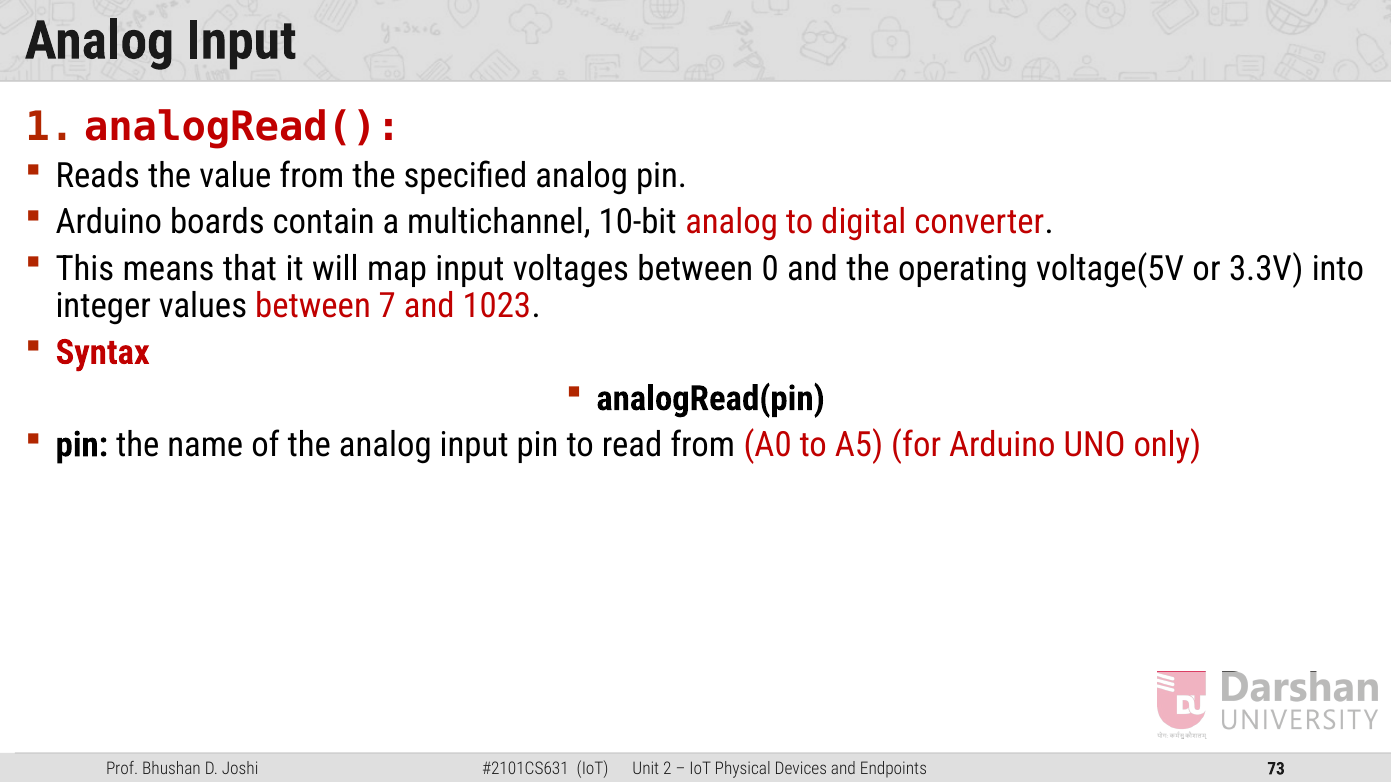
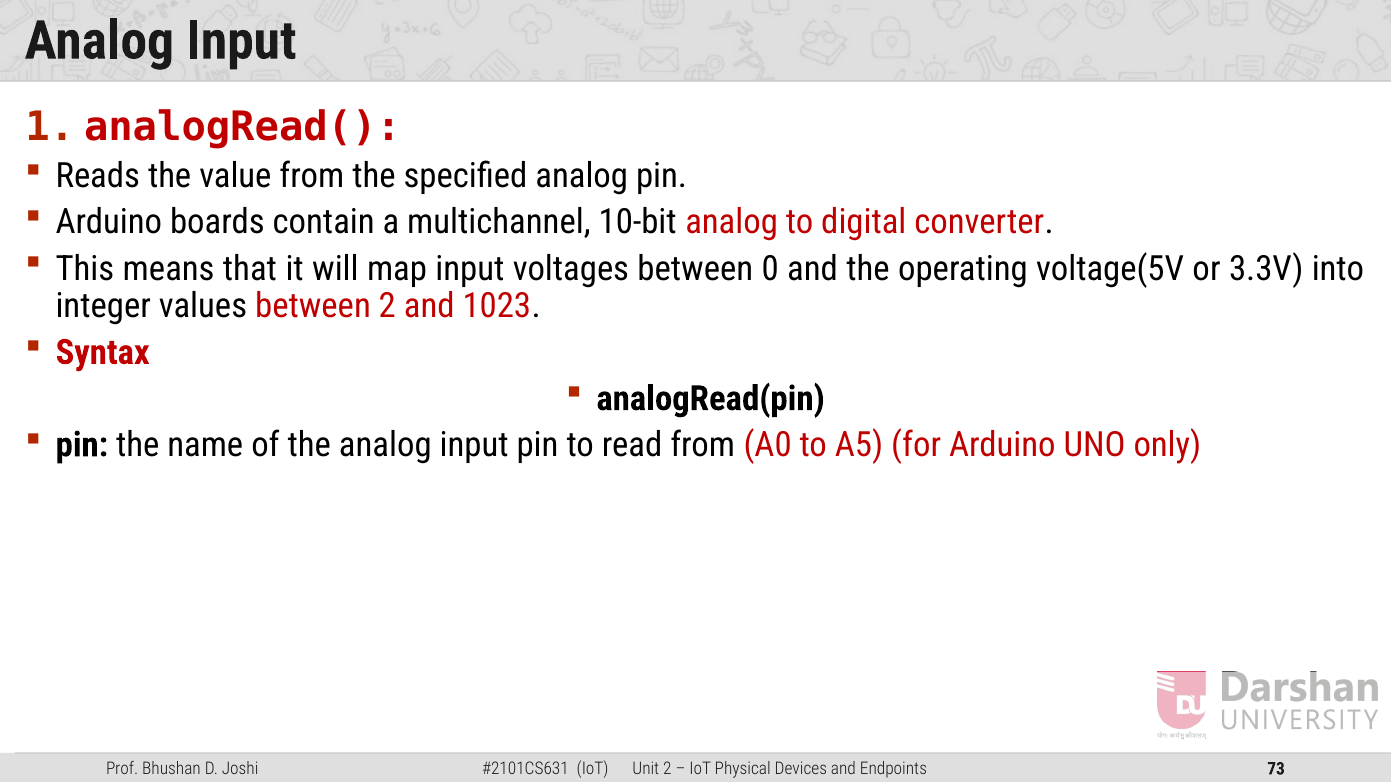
between 7: 7 -> 2 (387, 306)
